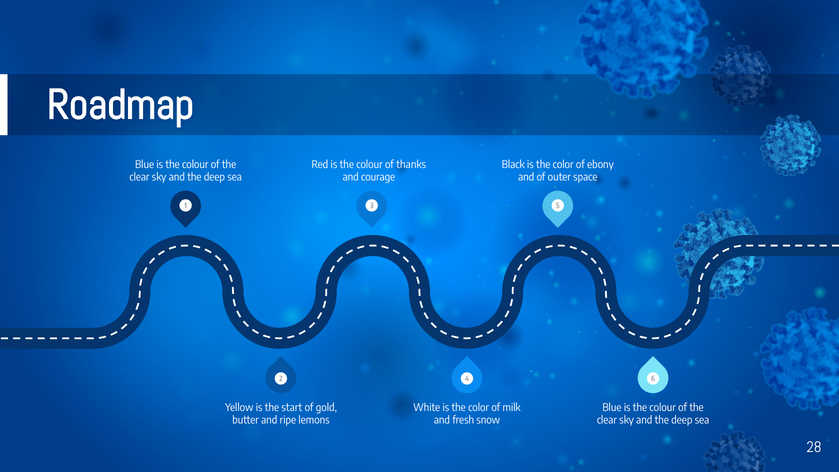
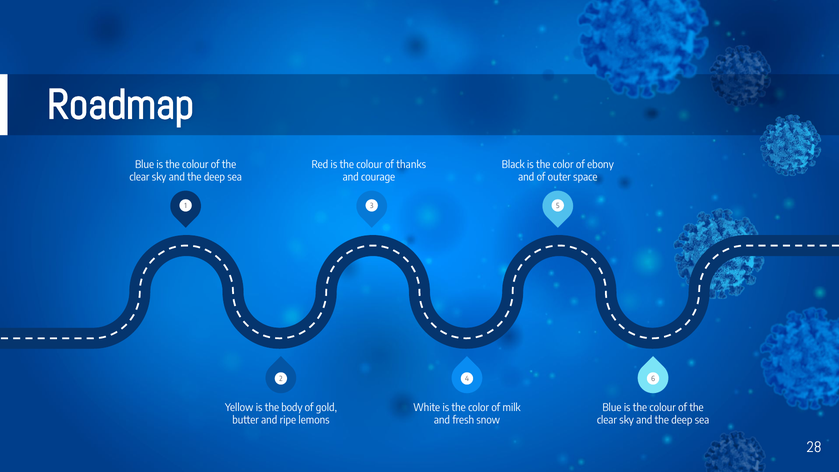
start: start -> body (292, 408)
